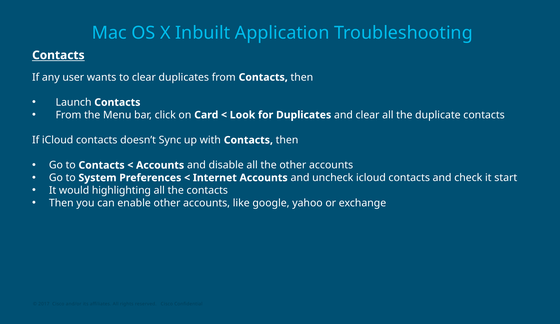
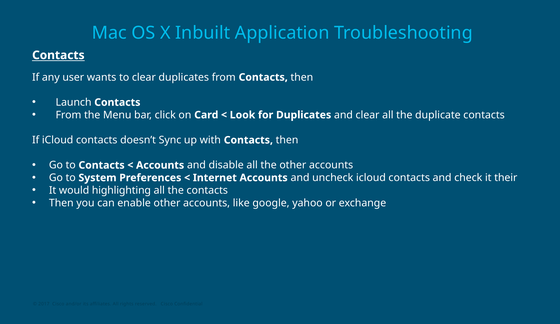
start: start -> their (506, 178)
